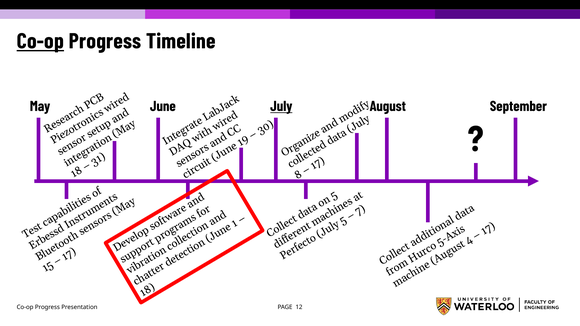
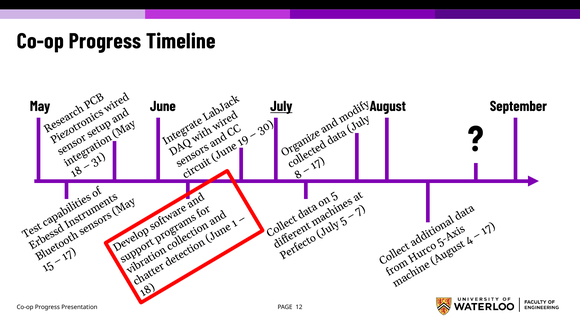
Co-op underline: present -> none (40, 41)
